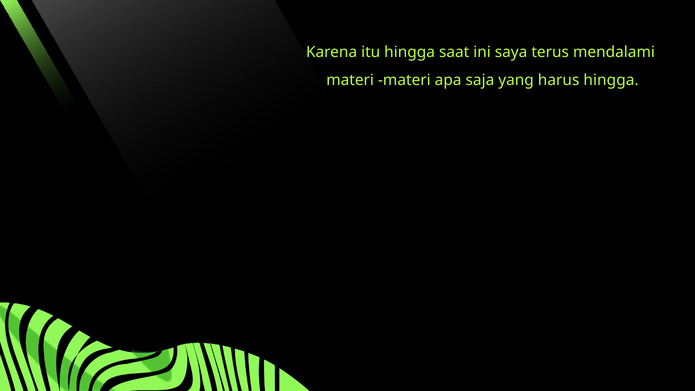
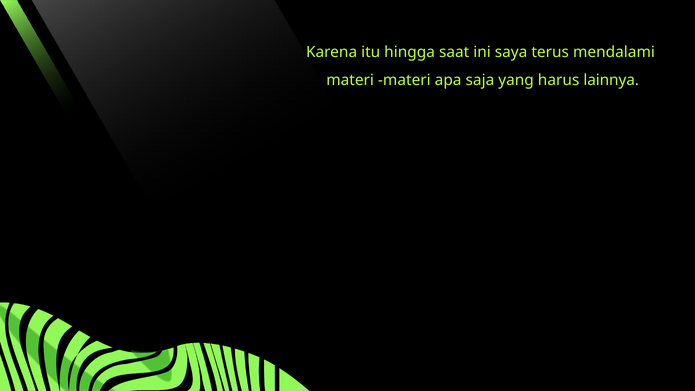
harus hingga: hingga -> lainnya (611, 80)
